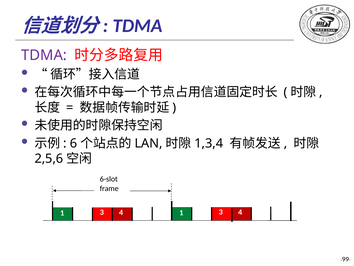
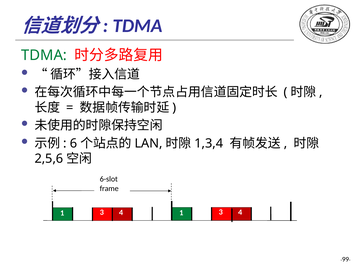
TDMA colour: purple -> green (44, 55)
